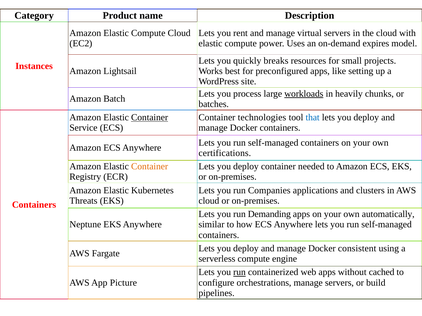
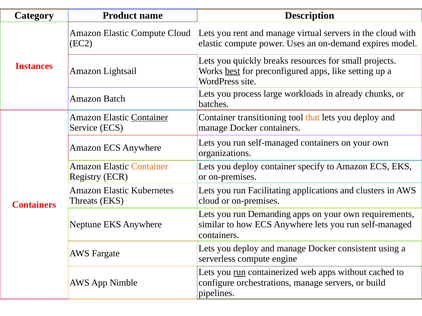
best underline: none -> present (233, 71)
workloads underline: present -> none (304, 94)
heavily: heavily -> already (349, 94)
technologies: technologies -> transitioning (262, 118)
that colour: blue -> orange (313, 118)
certifications: certifications -> organizations (225, 153)
needed: needed -> specify (311, 167)
Companies: Companies -> Facilitating (269, 191)
automatically: automatically -> requirements (388, 214)
Picture: Picture -> Nimble (124, 283)
